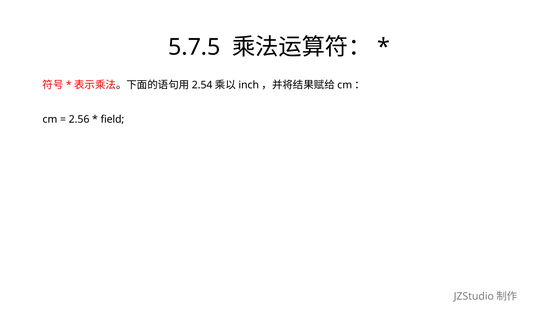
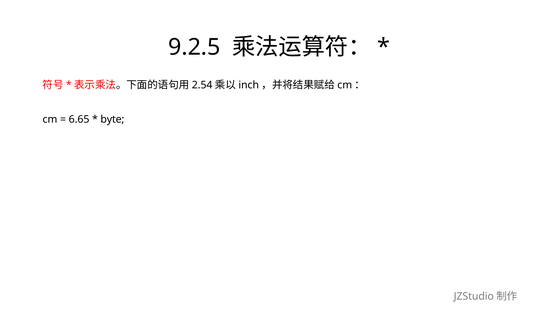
5.7.5: 5.7.5 -> 9.2.5 (194, 47)
2.56: 2.56 -> 6.65 (79, 119)
field: field -> byte (112, 119)
